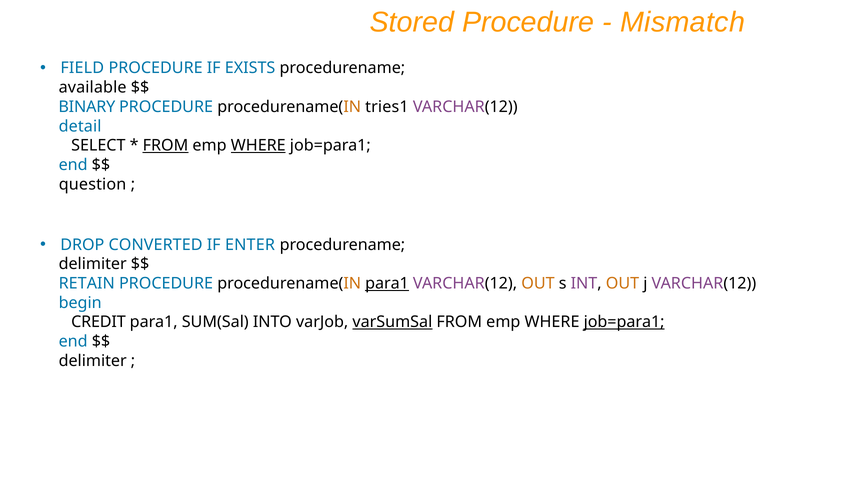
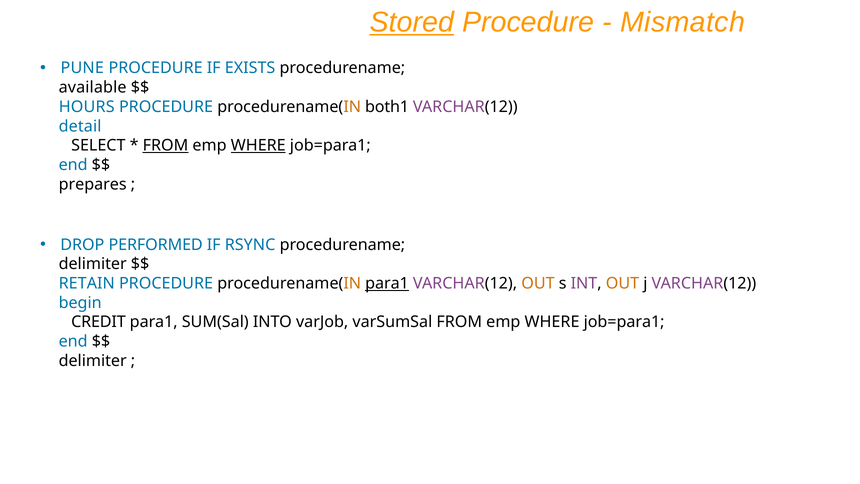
Stored underline: none -> present (412, 22)
FIELD: FIELD -> PUNE (82, 68)
BINARY: BINARY -> HOURS (87, 107)
tries1: tries1 -> both1 (387, 107)
question: question -> prepares (93, 184)
CONVERTED: CONVERTED -> PERFORMED (156, 245)
ENTER: ENTER -> RSYNC (250, 245)
varSumSal underline: present -> none (392, 322)
job=para1 underline: present -> none (624, 322)
